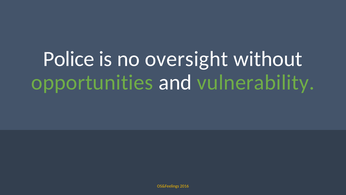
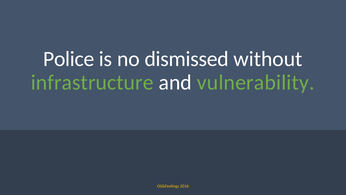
oversight: oversight -> dismissed (187, 59)
opportunities: opportunities -> infrastructure (92, 82)
